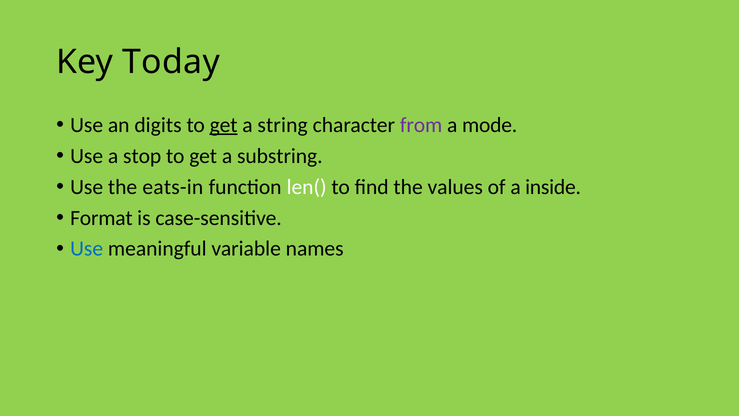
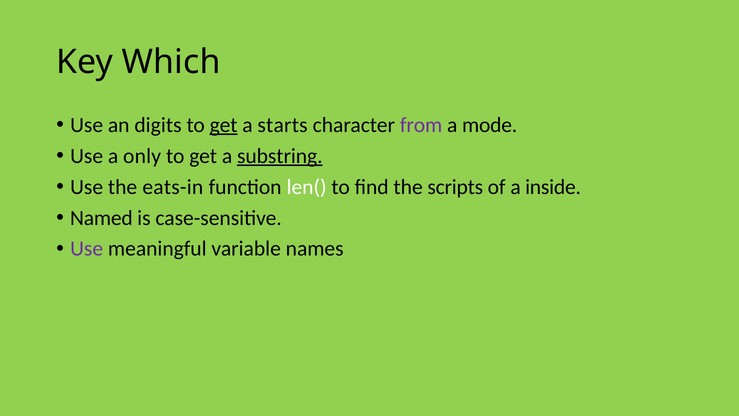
Today: Today -> Which (171, 62)
string: string -> starts (283, 125)
stop: stop -> only (142, 156)
substring underline: none -> present (280, 156)
values: values -> scripts (455, 187)
Format: Format -> Named (101, 218)
Use colour: blue -> purple (87, 249)
